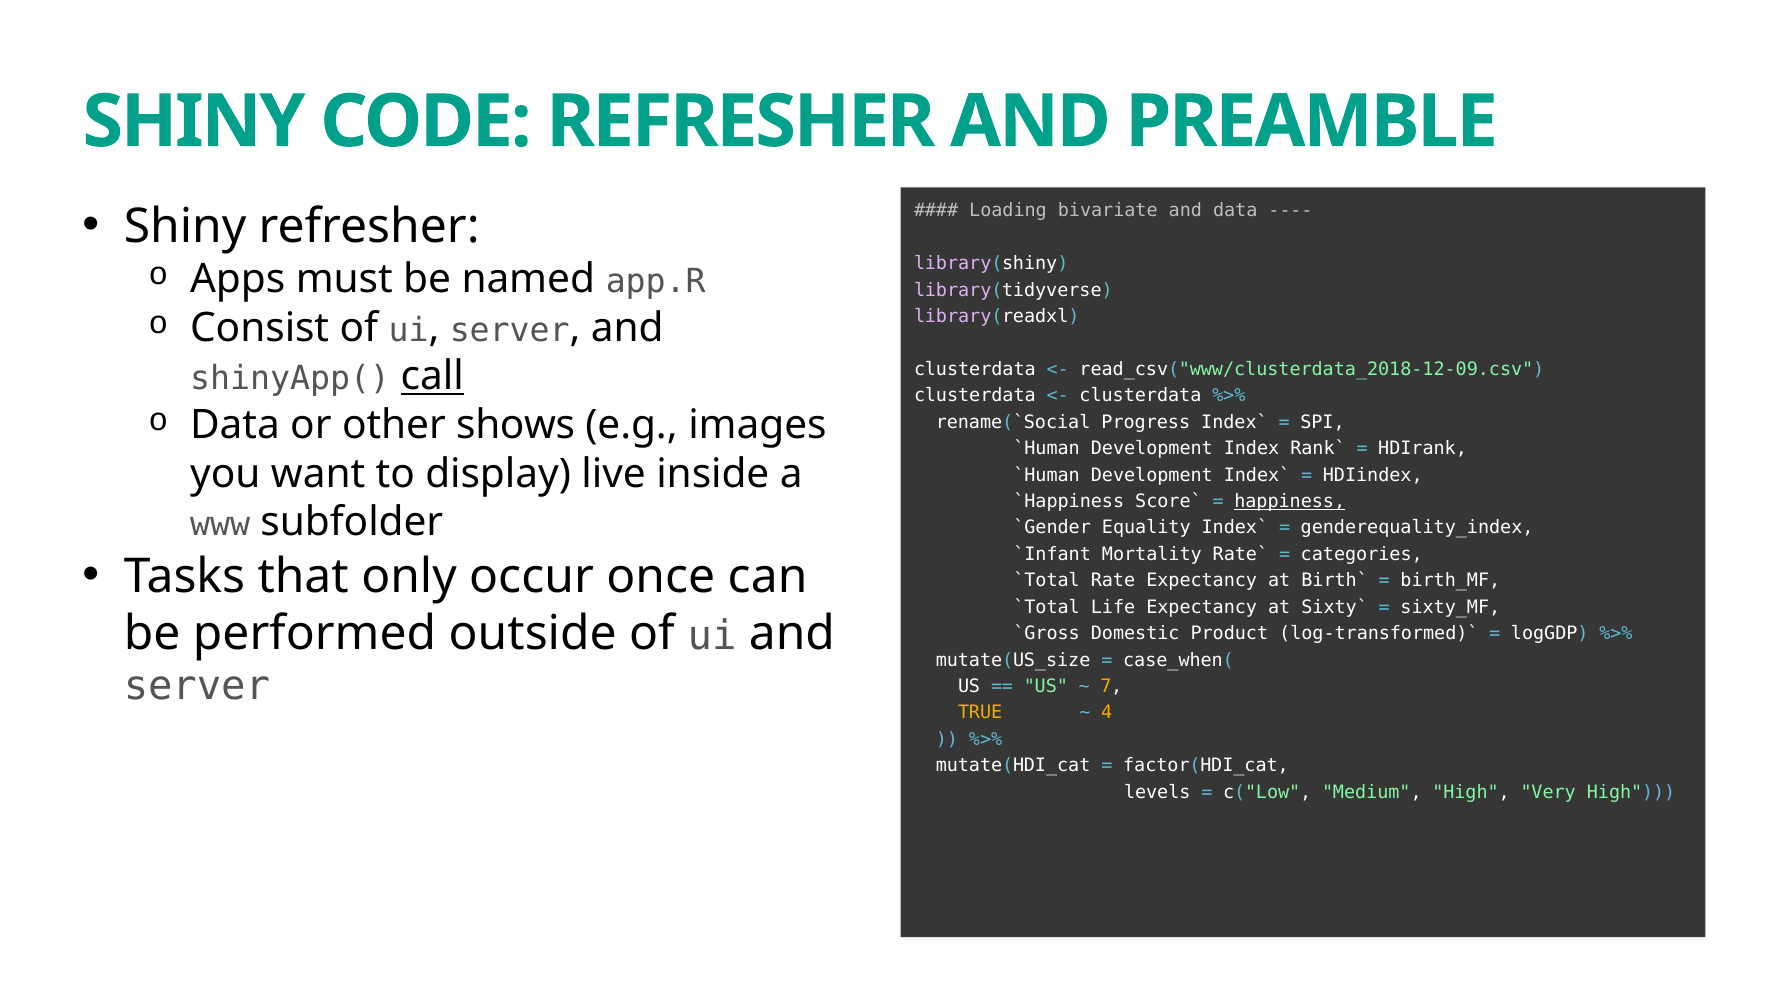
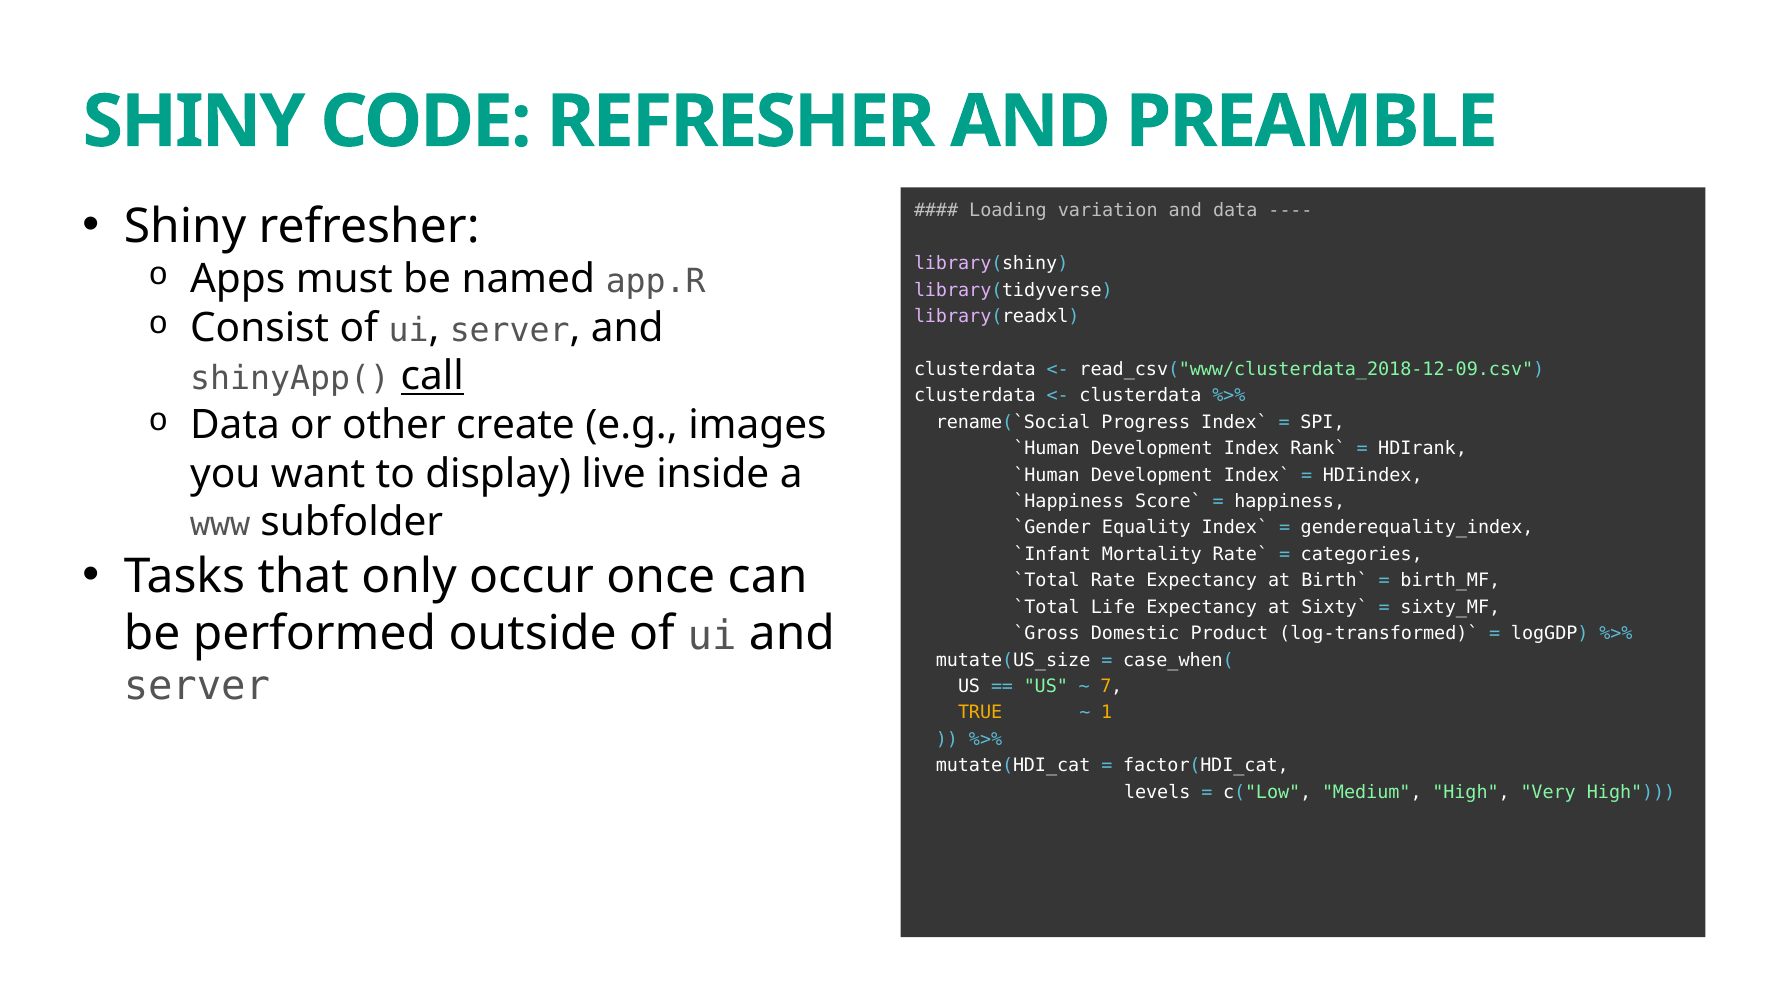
bivariate: bivariate -> variation (1108, 211)
shows: shows -> create (516, 425)
happiness underline: present -> none (1290, 501)
4: 4 -> 1 (1107, 713)
